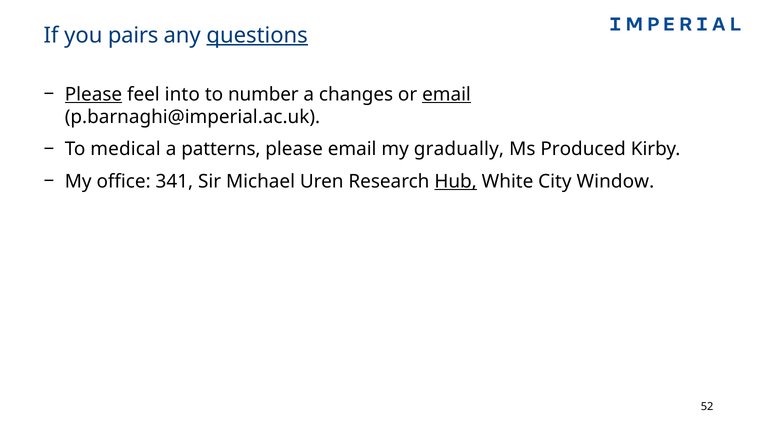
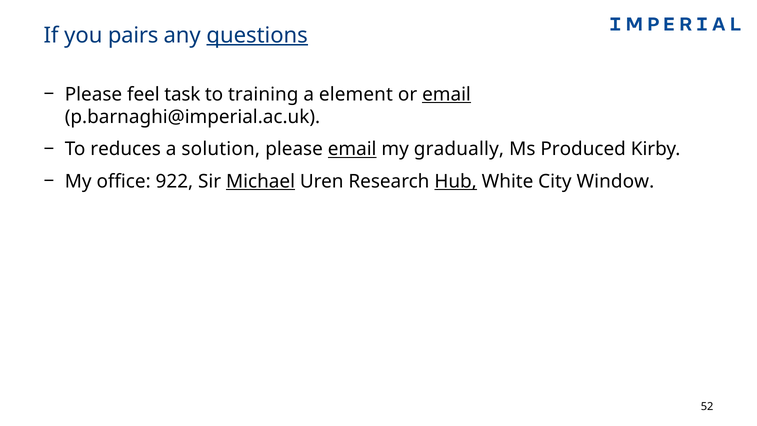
Please underline: present -> none (93, 94)
into: into -> task (182, 94)
number: number -> training (263, 94)
changes: changes -> element (356, 94)
medical: medical -> reduces (126, 149)
patterns: patterns -> solution (221, 149)
email underline: none -> present (352, 149)
341: 341 -> 922 (174, 181)
Michael underline: none -> present (261, 181)
